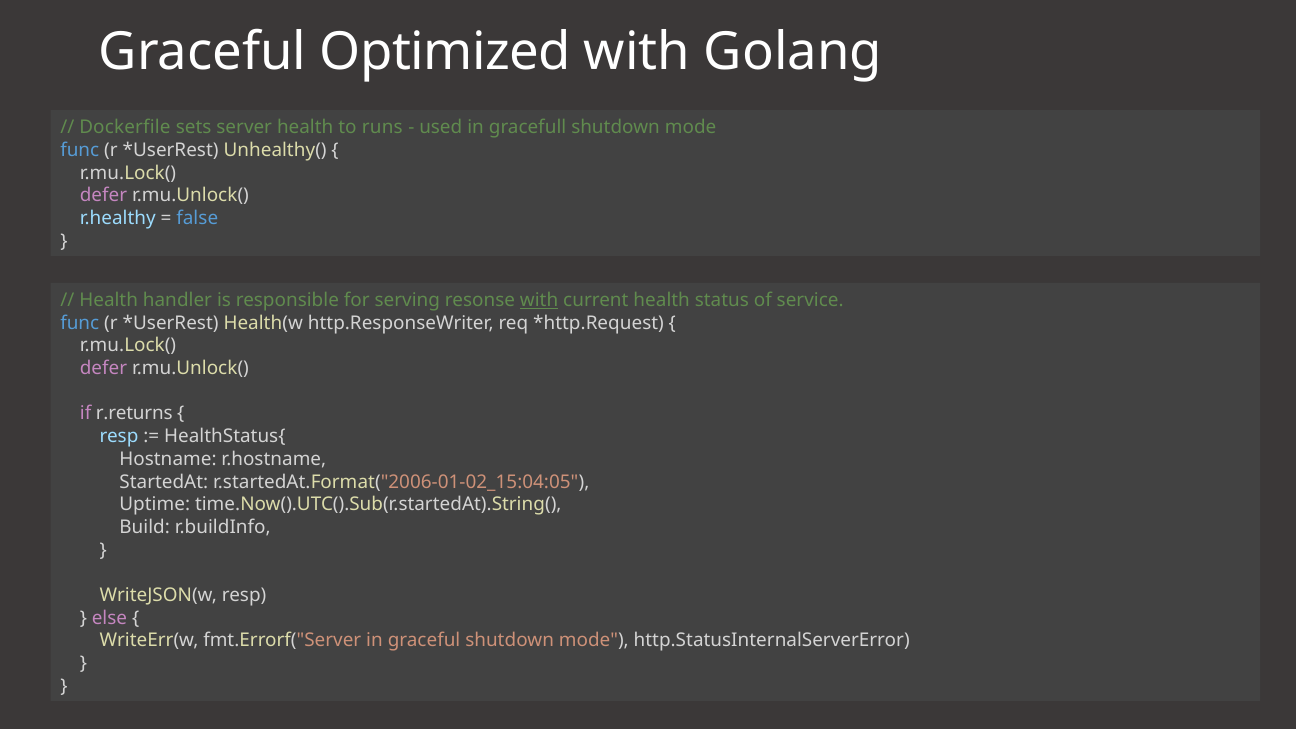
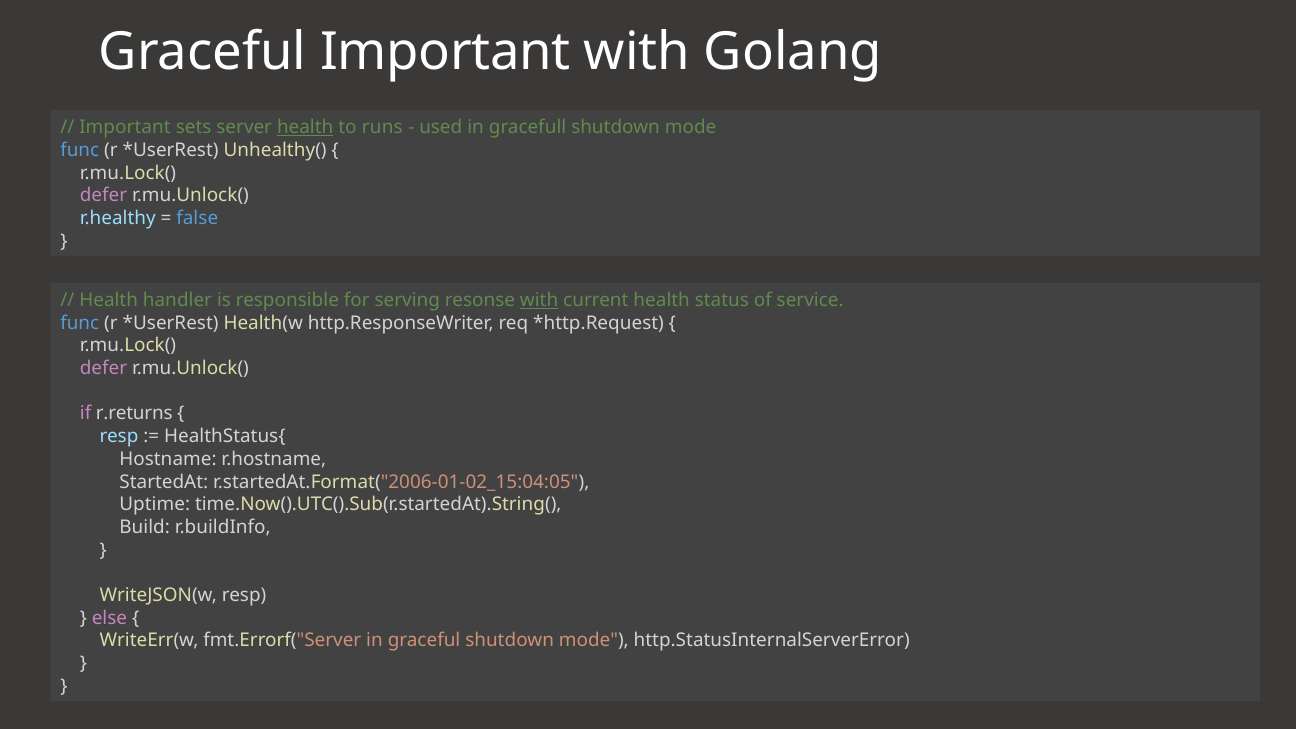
Graceful Optimized: Optimized -> Important (445, 52)
Dockerfile: Dockerfile -> Important (125, 128)
health underline: none -> present (305, 128)
